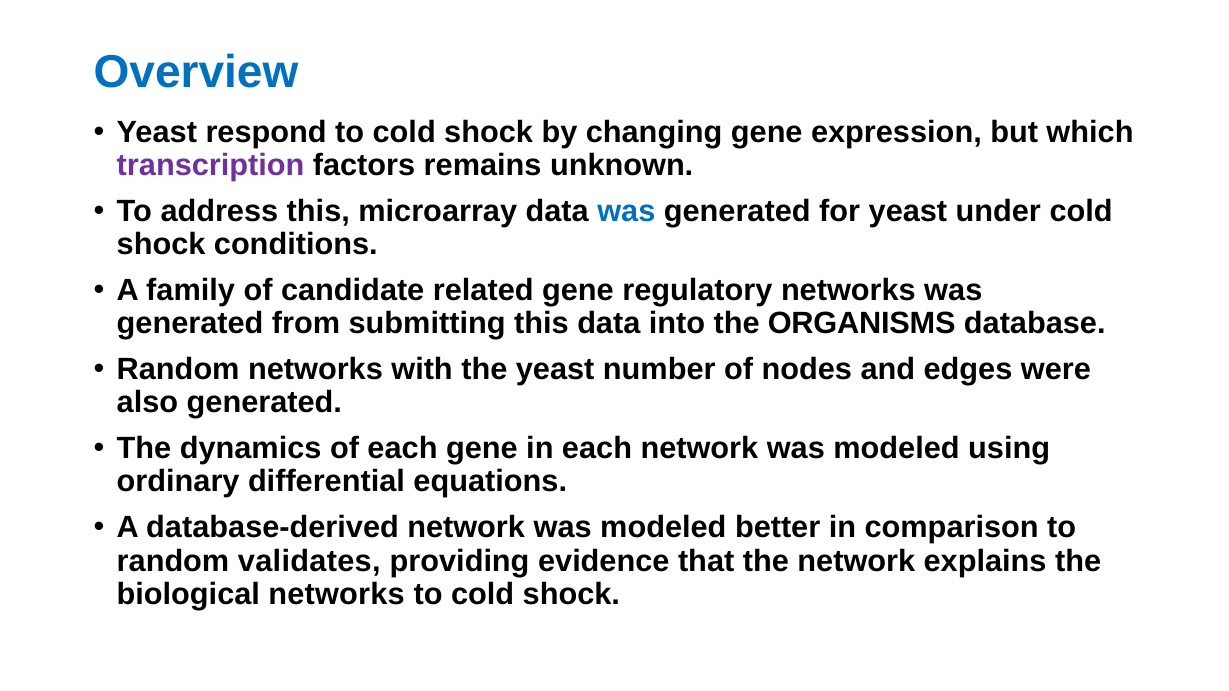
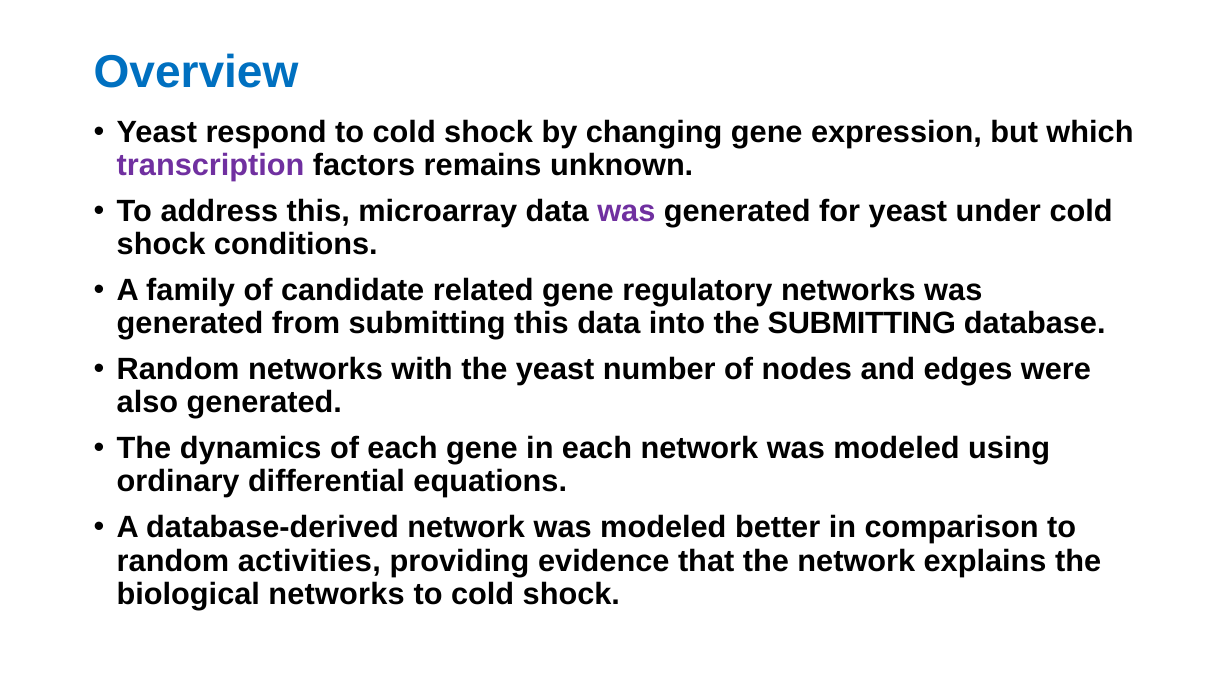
was colour: blue -> purple (626, 211)
the ORGANISMS: ORGANISMS -> SUBMITTING (862, 324)
validates: validates -> activities (309, 561)
